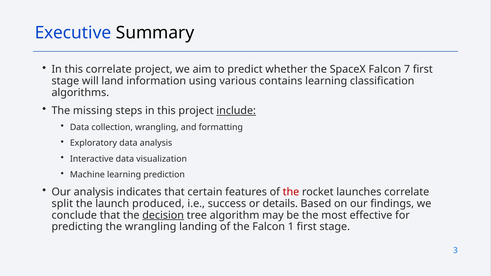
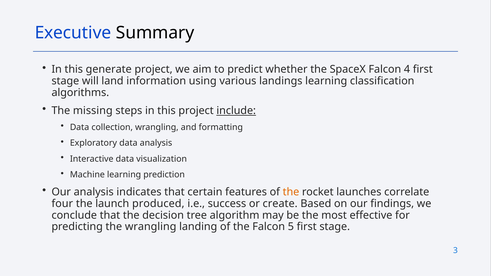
this correlate: correlate -> generate (109, 69)
7: 7 -> 4 (407, 69)
contains: contains -> landings (281, 81)
the colour: red -> orange (291, 192)
split: split -> four (62, 204)
details: details -> create (280, 204)
decision underline: present -> none (163, 215)
1: 1 -> 5 (291, 227)
